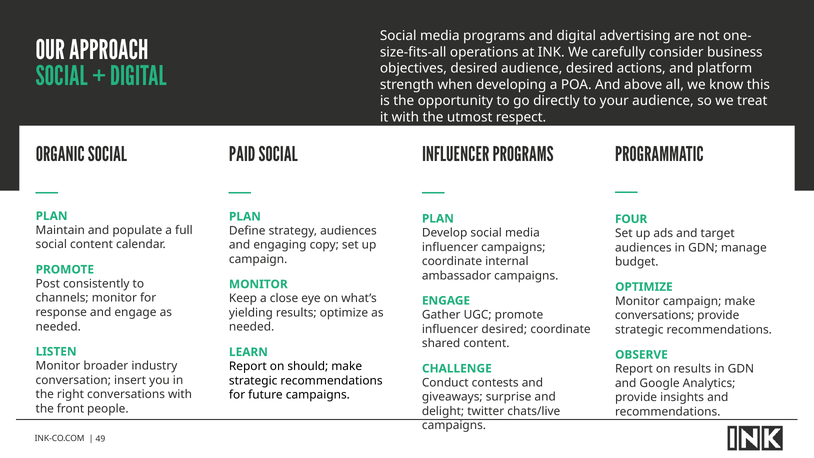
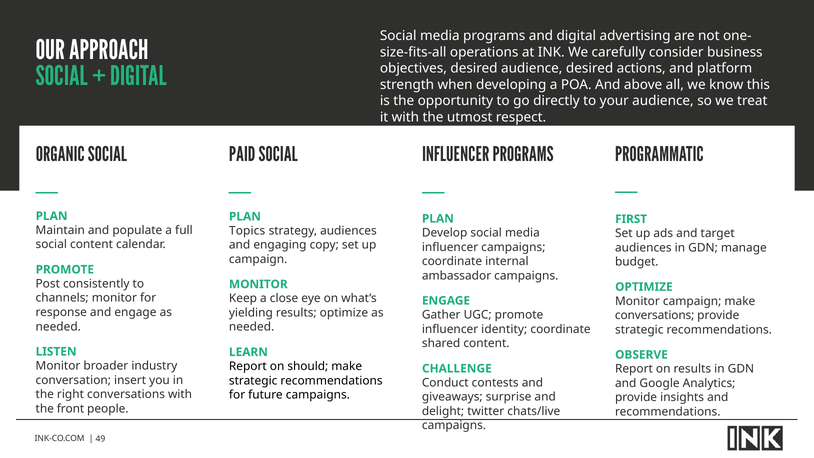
FOUR: FOUR -> FIRST (631, 219)
Define: Define -> Topics (247, 231)
influencer desired: desired -> identity (504, 329)
